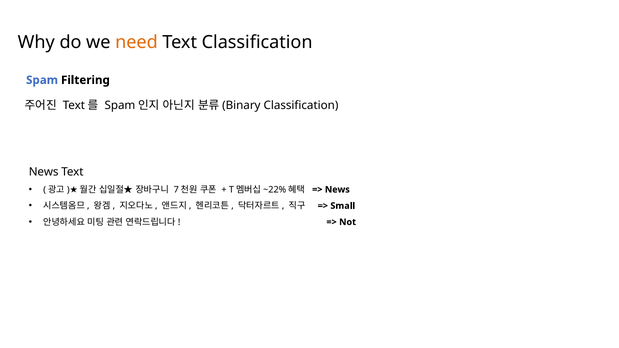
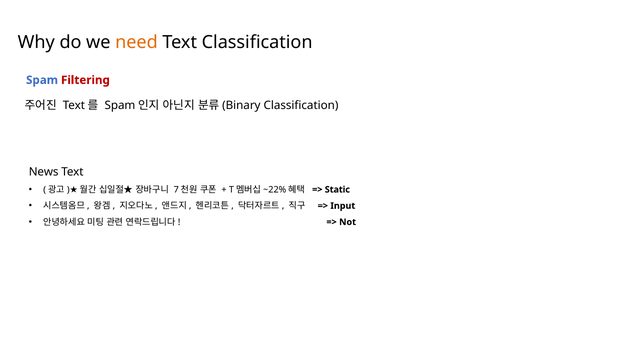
Filtering colour: black -> red (85, 80)
News: News -> Static (337, 190)
Small: Small -> Input (343, 206)
